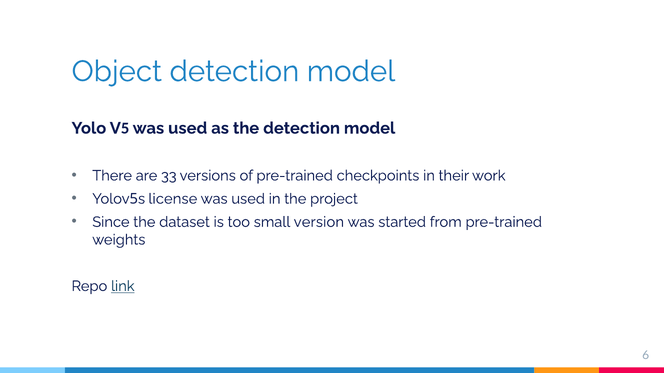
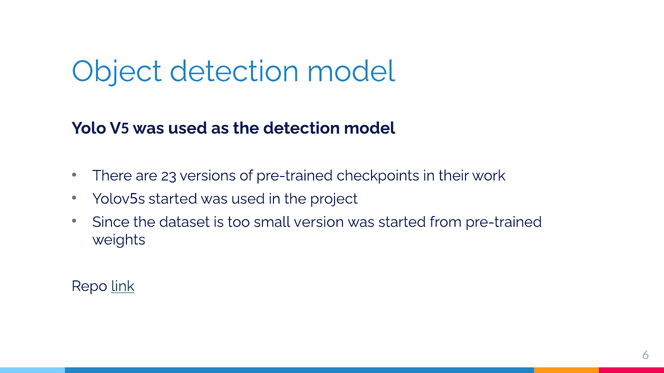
33: 33 -> 23 (169, 176)
license: license -> started (173, 199)
